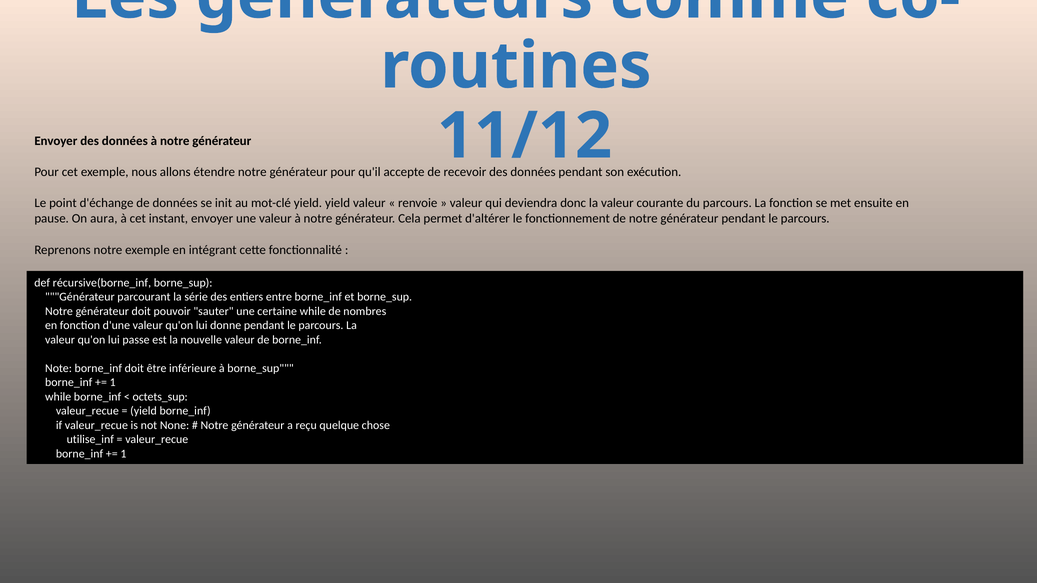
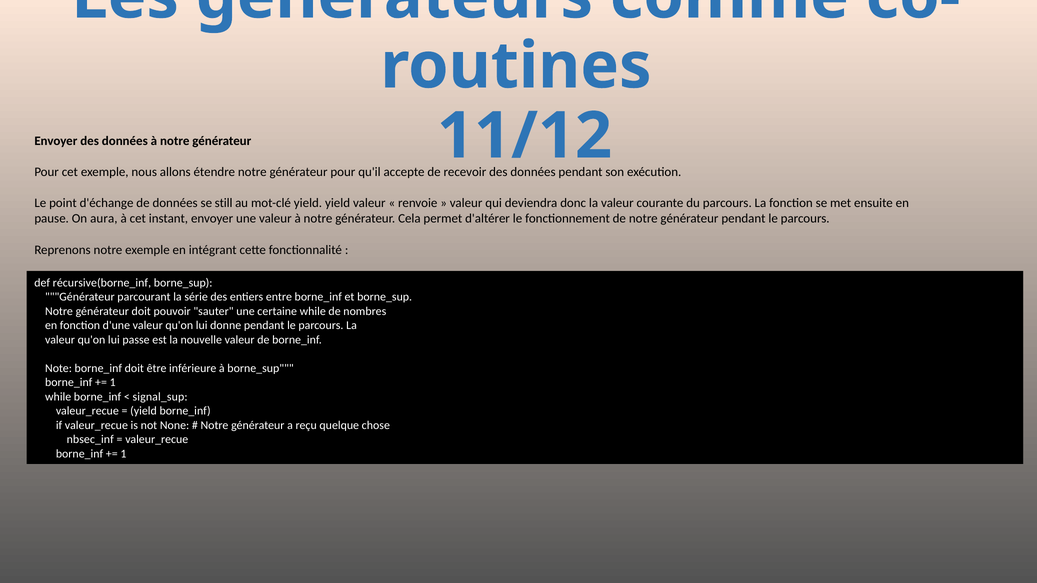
init: init -> still (224, 203)
octets_sup: octets_sup -> signal_sup (160, 397)
utilise_inf: utilise_inf -> nbsec_inf (90, 440)
